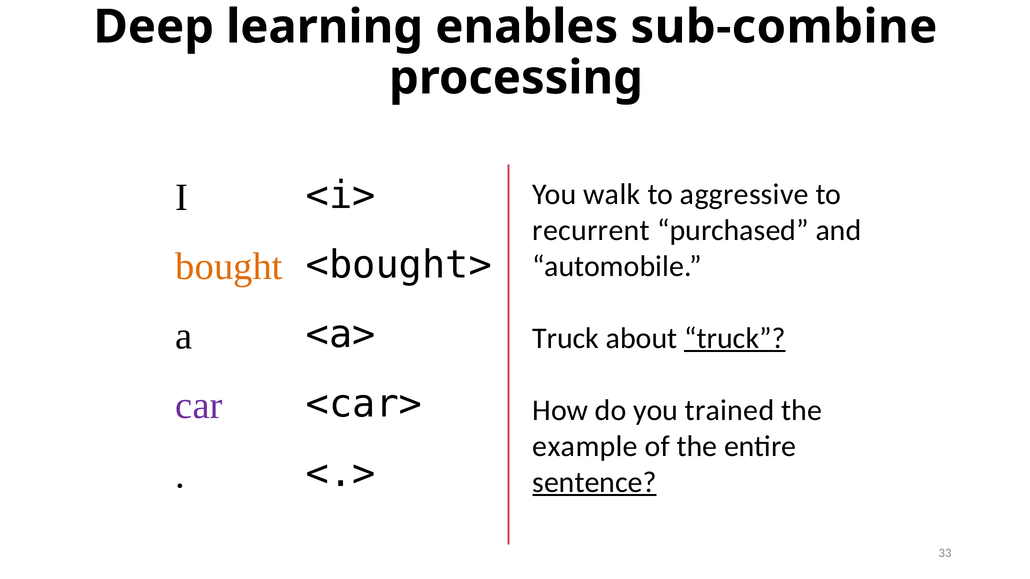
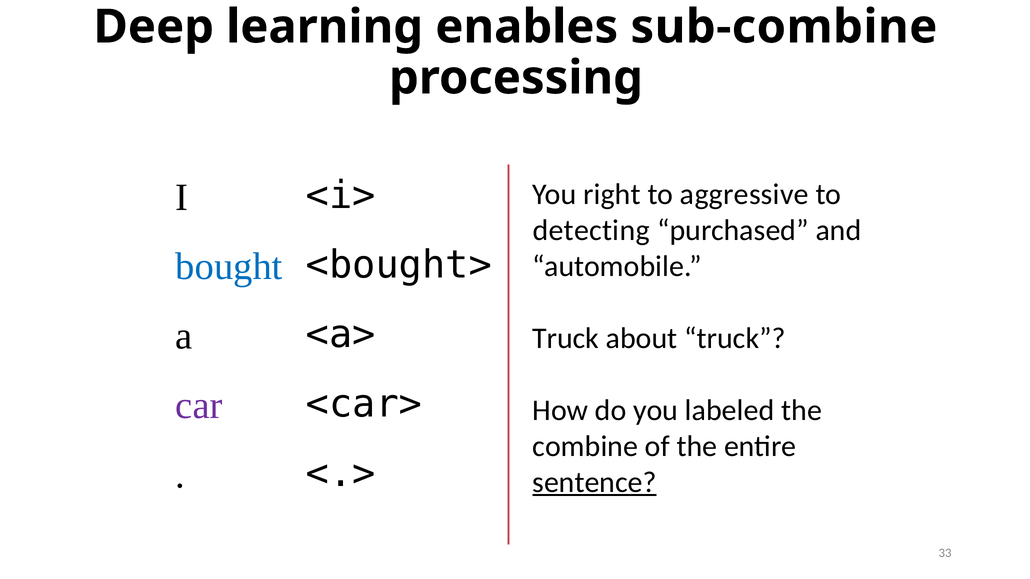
walk: walk -> right (612, 194)
recurrent: recurrent -> detecting (591, 230)
bought colour: orange -> blue (229, 267)
truck underline: present -> none (735, 338)
trained: trained -> labeled (730, 410)
example: example -> combine (585, 446)
